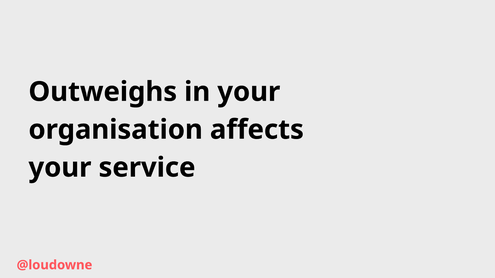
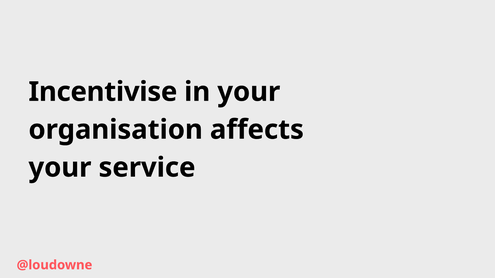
Outweighs: Outweighs -> Incentivise (103, 92)
